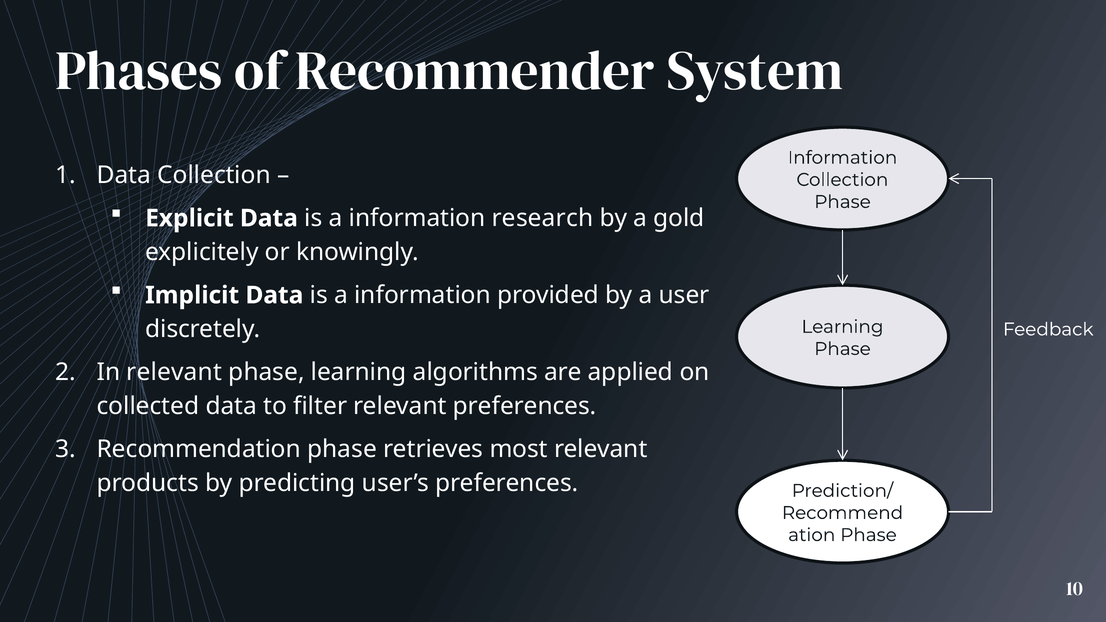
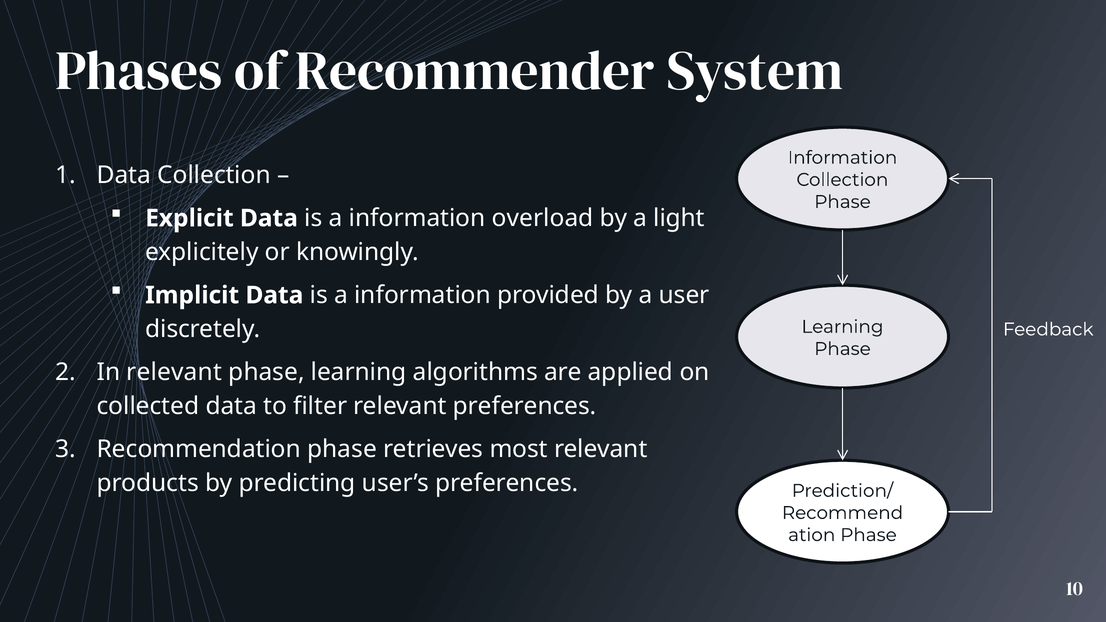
research: research -> overload (543, 218)
gold: gold -> light (679, 218)
